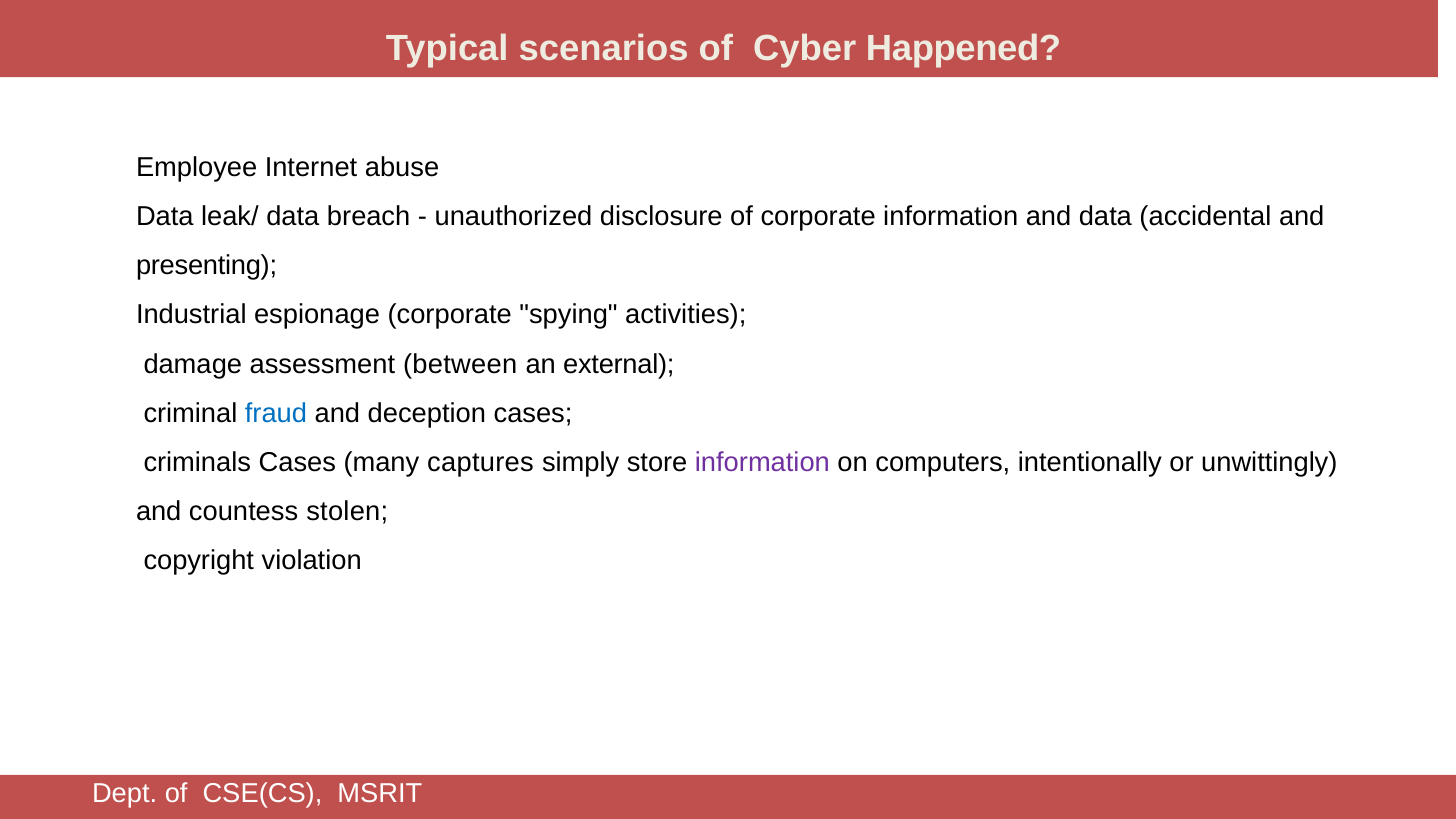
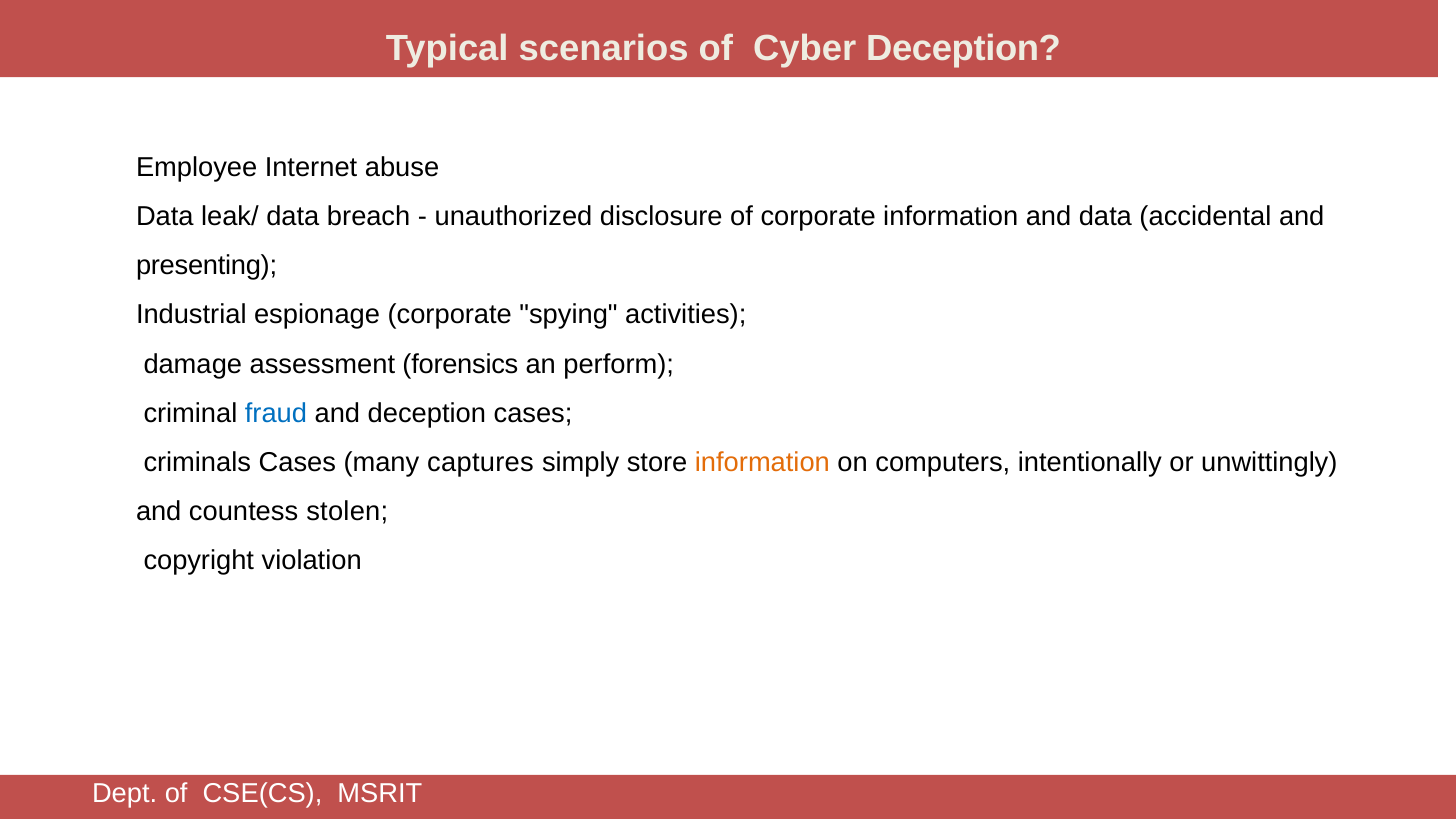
Cyber Happened: Happened -> Deception (964, 48)
between: between -> forensics (460, 364)
external: external -> perform (619, 364)
information colour: purple -> orange (762, 462)
